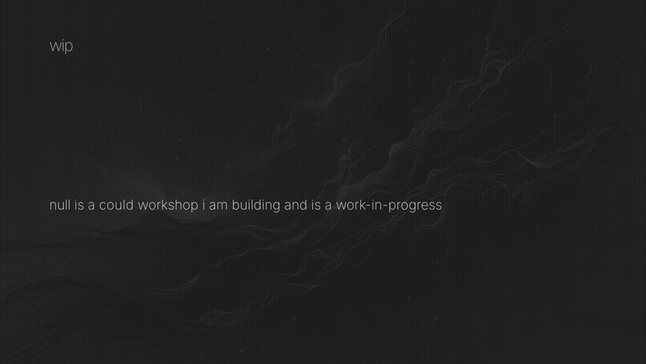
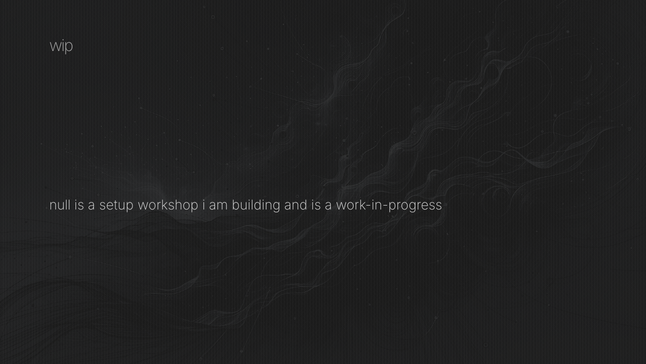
could: could -> setup (116, 205)
